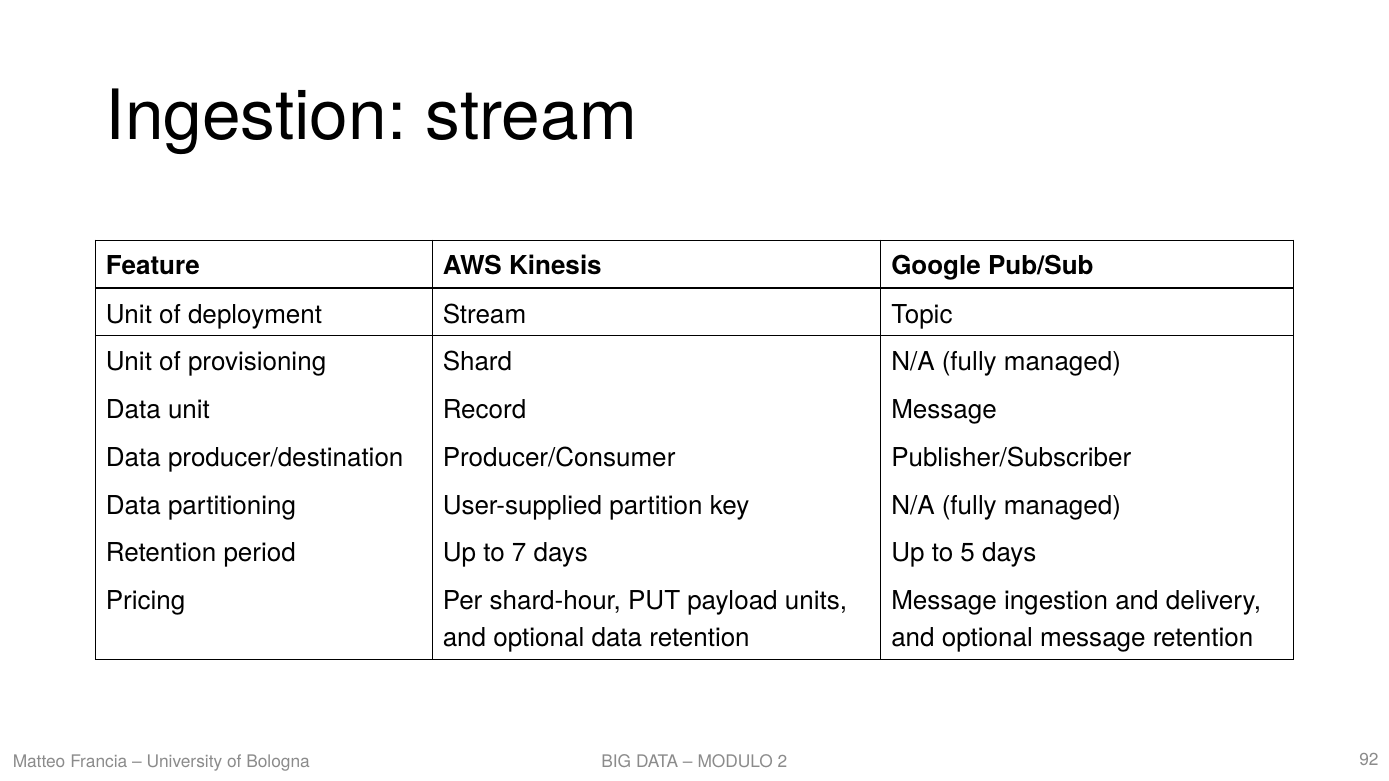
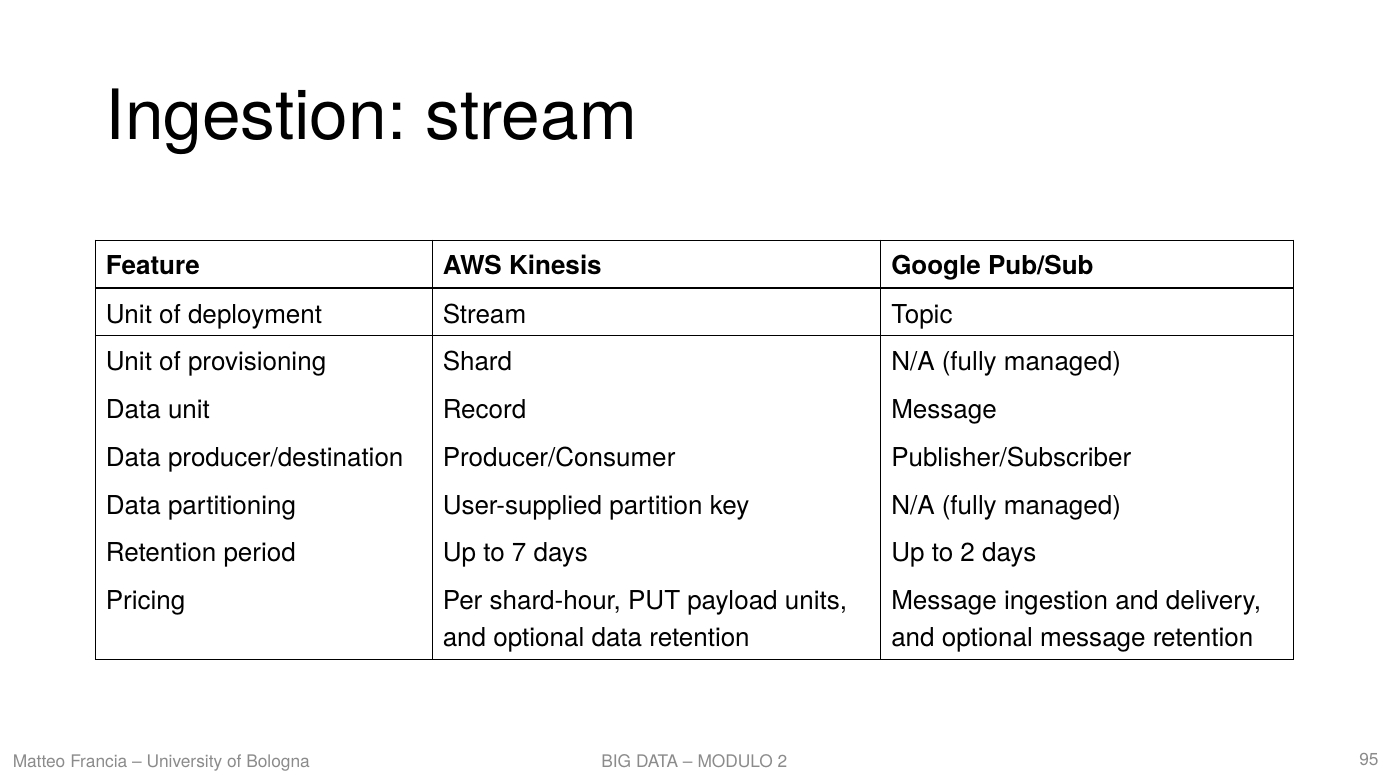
to 5: 5 -> 2 (968, 553)
92: 92 -> 95 (1369, 760)
